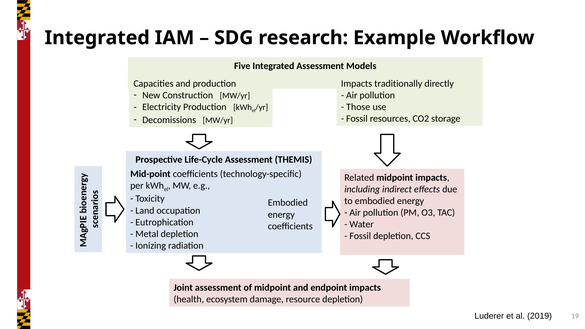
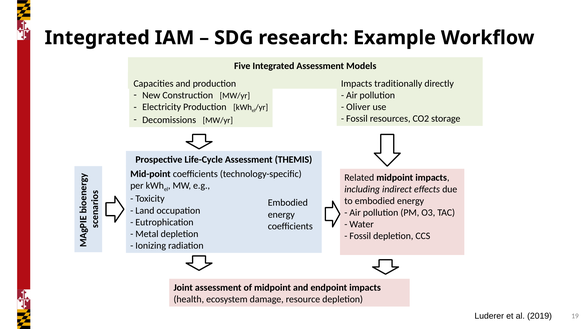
Those: Those -> Oliver (358, 107)
